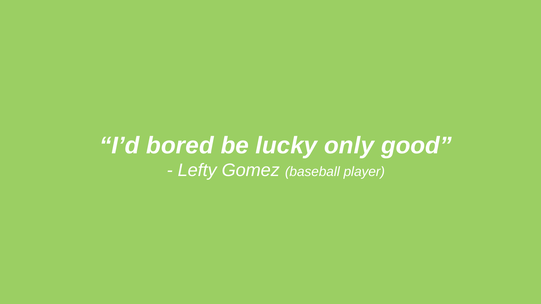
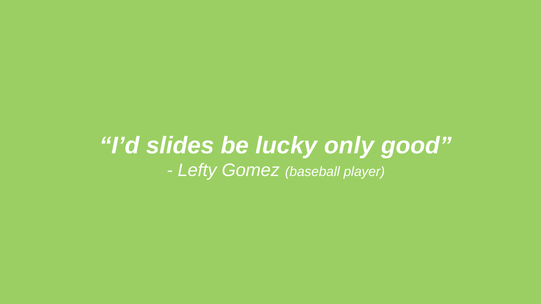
bored: bored -> slides (180, 146)
